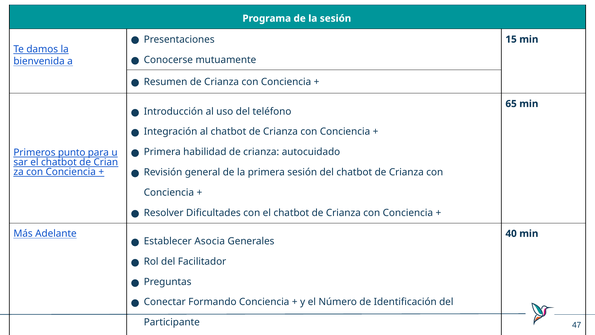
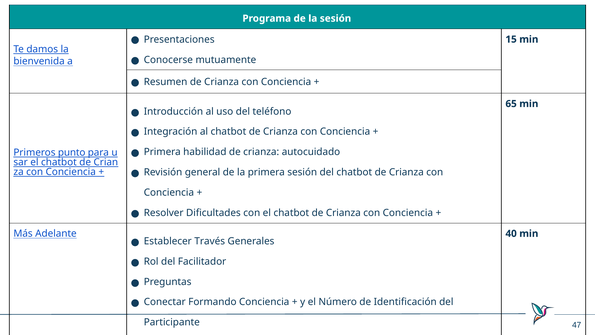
Asocia: Asocia -> Través (210, 241)
